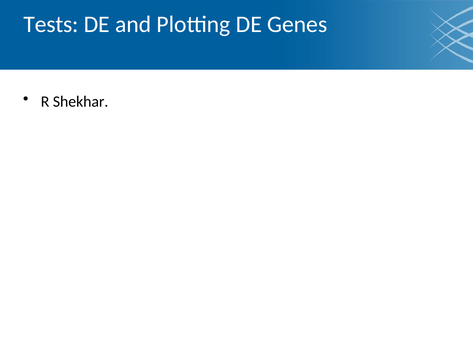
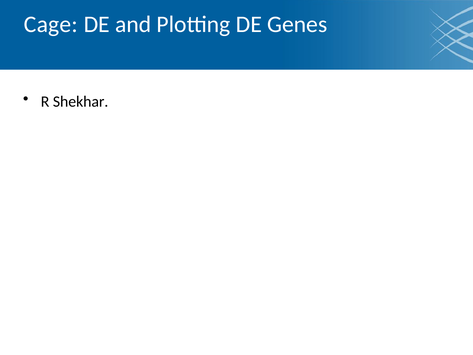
Tests: Tests -> Cage (51, 24)
